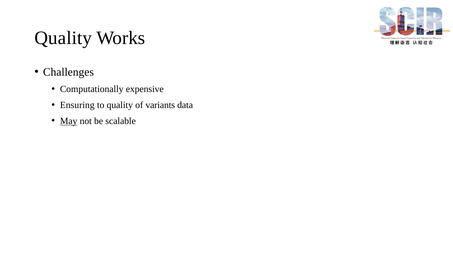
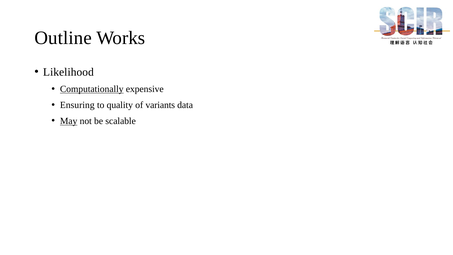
Quality: Quality -> Outline (63, 38)
Challenges: Challenges -> Likelihood (68, 72)
Computationally underline: none -> present (92, 89)
